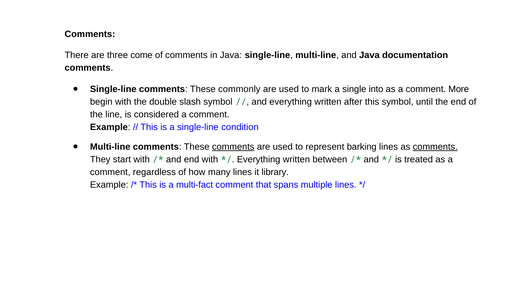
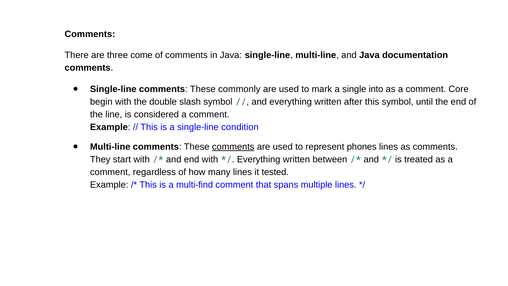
More: More -> Core (459, 89)
barking: barking -> phones (362, 147)
comments underline: present -> none (435, 147)
library: library -> tested (275, 172)
multi-fact: multi-fact -> multi-find (195, 185)
